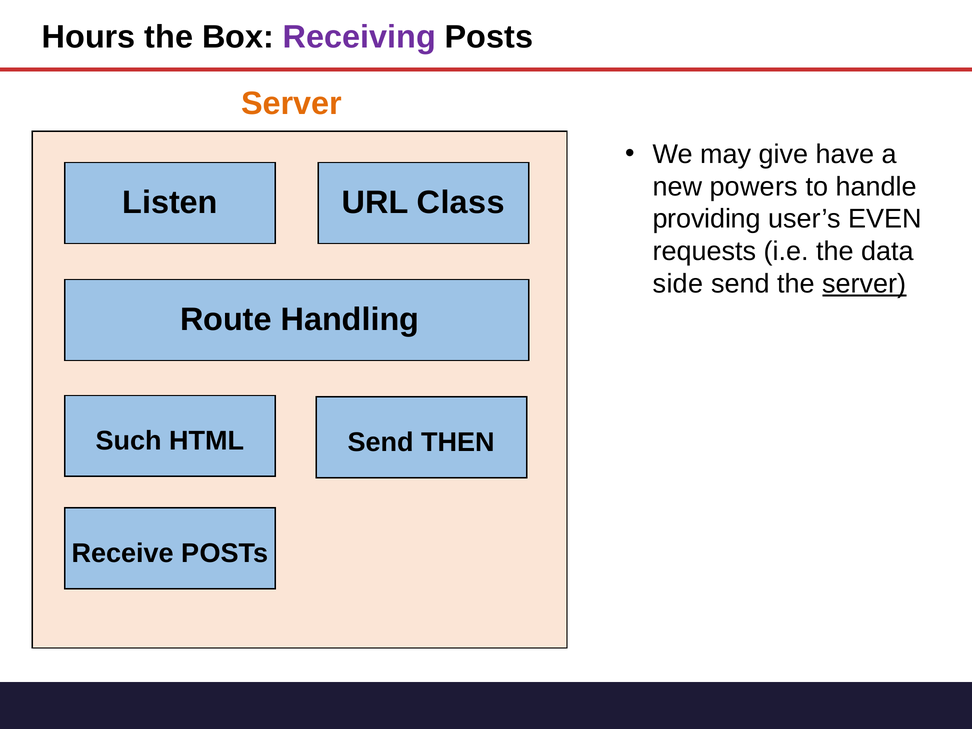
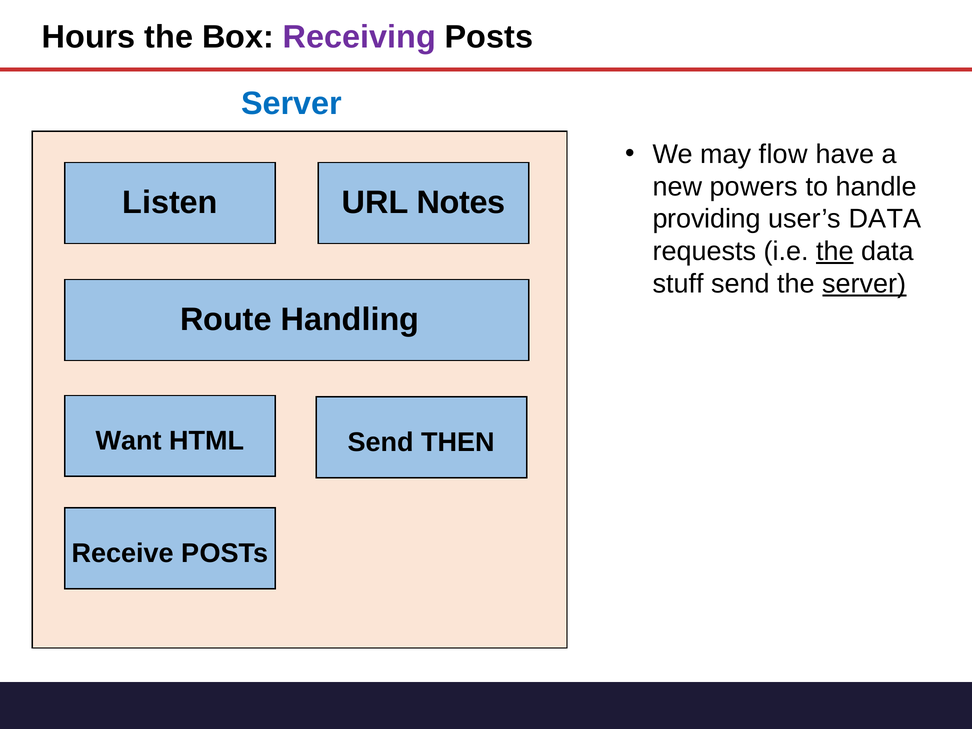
Server colour: orange -> blue (292, 104)
give: give -> flow (783, 154)
Class: Class -> Notes (461, 203)
user’s EVEN: EVEN -> DATA (885, 219)
the underline: none -> present (835, 251)
side: side -> stuff (678, 284)
Such: Such -> Want (129, 441)
